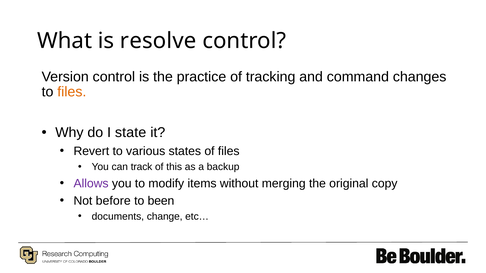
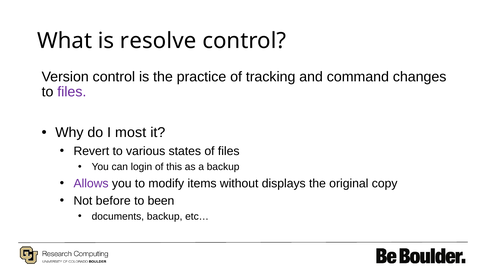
files colour: orange -> purple (72, 92)
state: state -> most (131, 133)
track: track -> login (141, 167)
merging: merging -> displays (284, 184)
documents change: change -> backup (165, 217)
